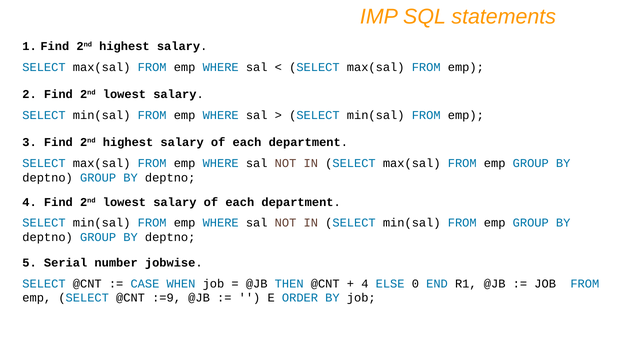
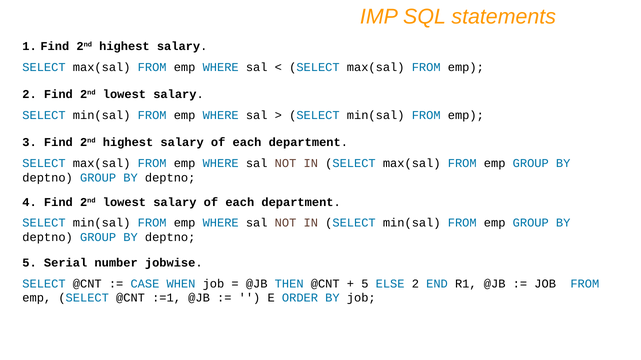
4: 4 -> 5 (365, 284)
ELSE 0: 0 -> 2 (415, 284)
:=9: :=9 -> :=1 (167, 298)
